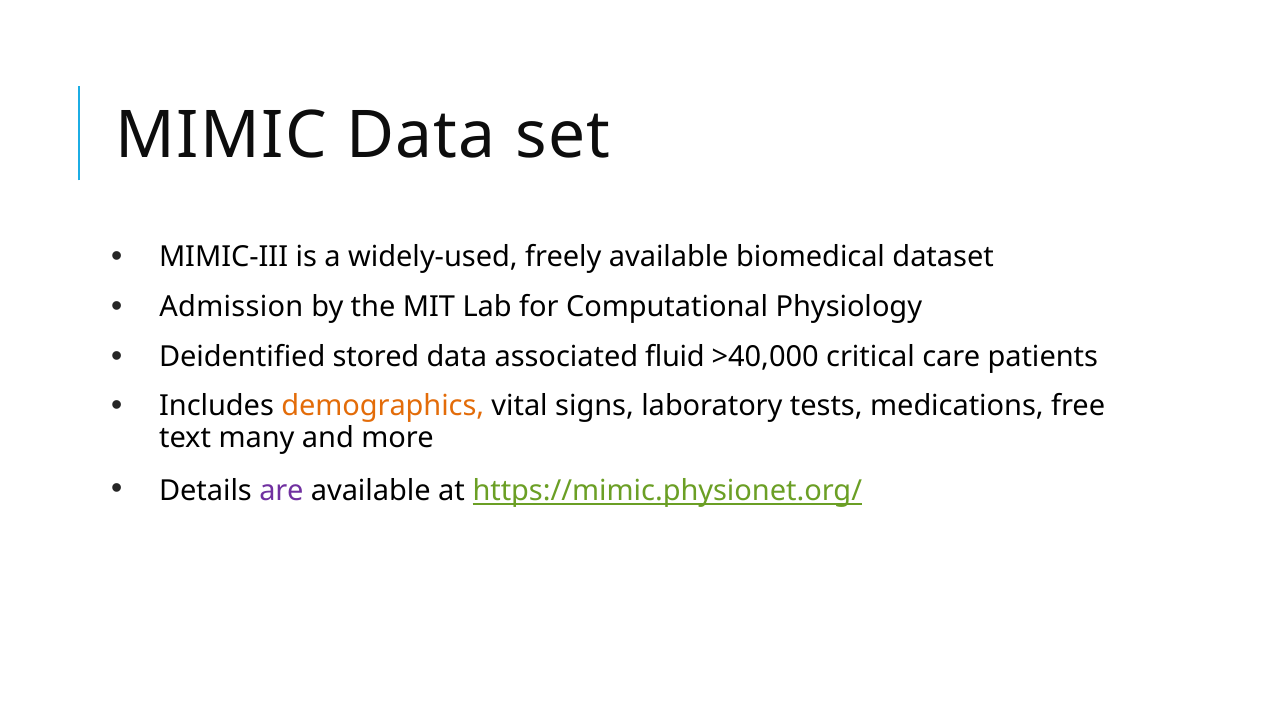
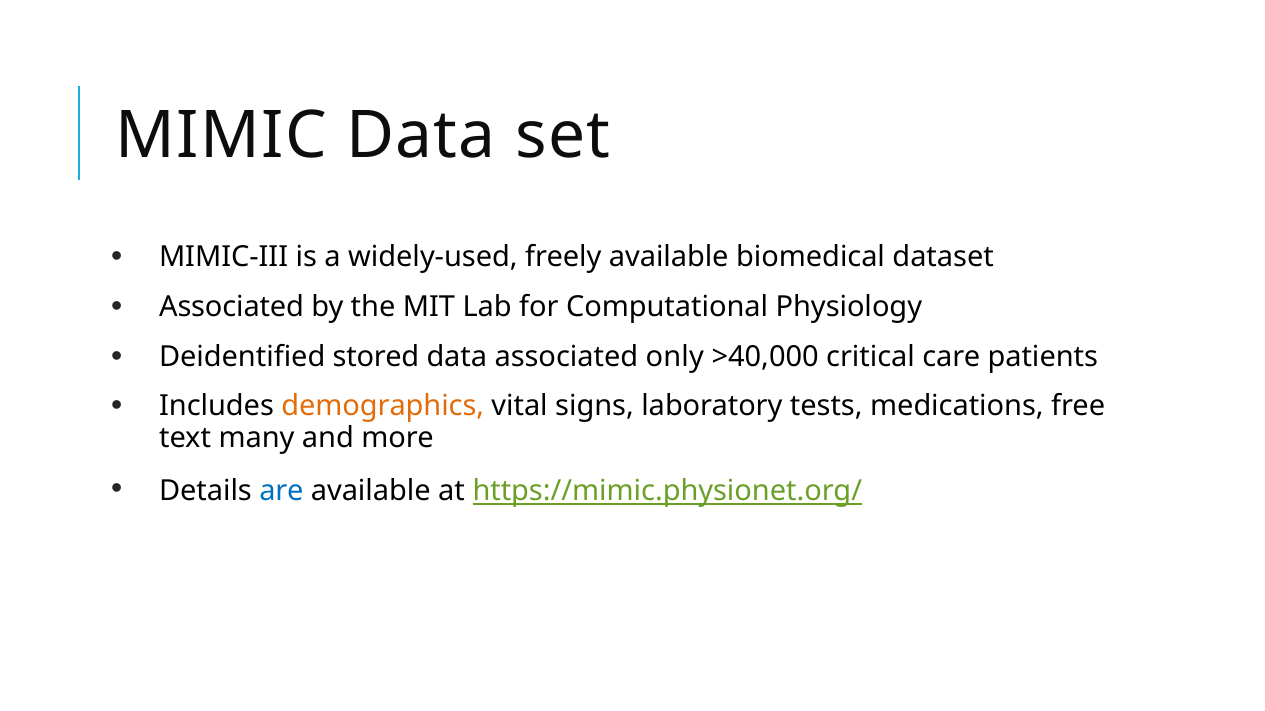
Admission: Admission -> Associated (232, 307)
fluid: fluid -> only (675, 357)
are colour: purple -> blue (281, 491)
